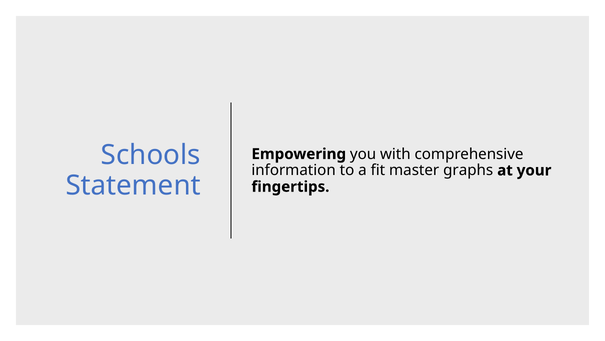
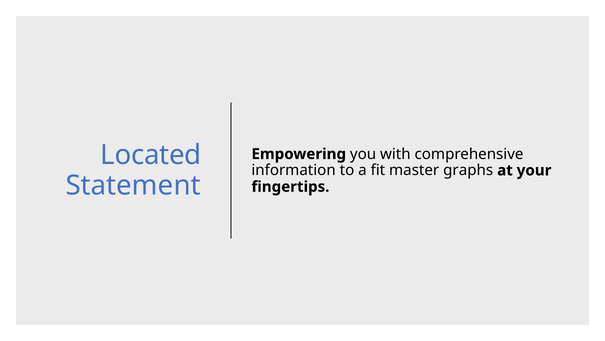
Schools: Schools -> Located (151, 155)
